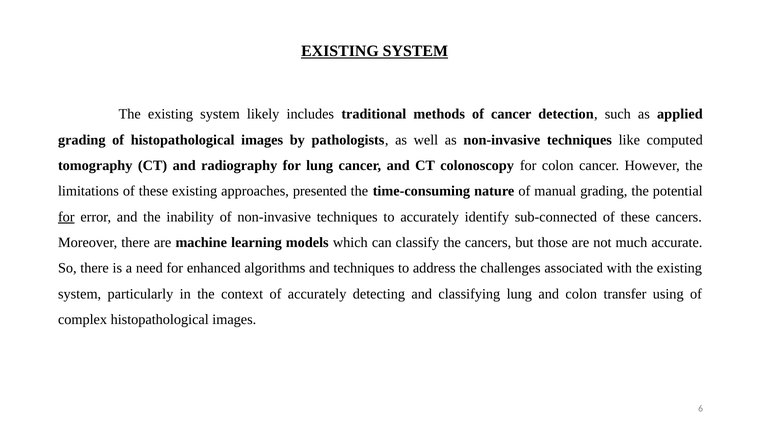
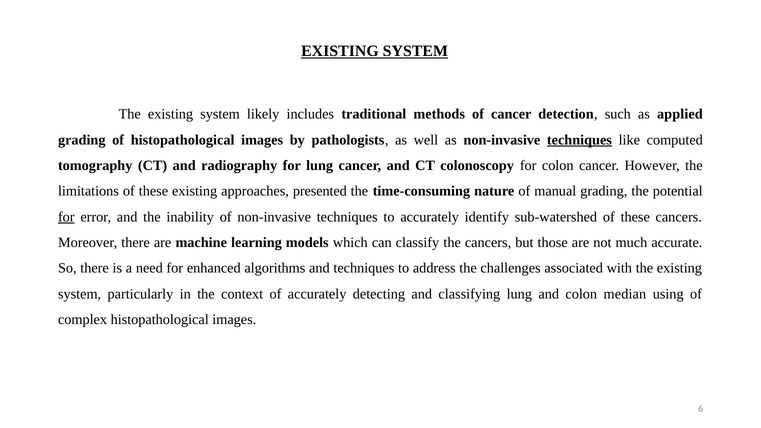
techniques underline: none -> present (579, 140)
sub-connected: sub-connected -> sub-watershed (556, 217)
transfer: transfer -> median (625, 294)
